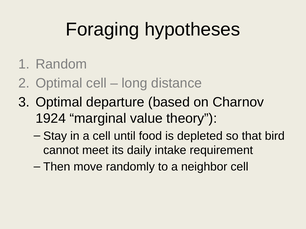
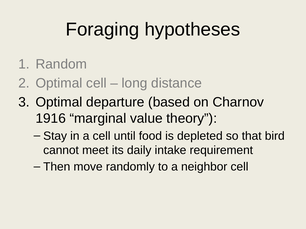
1924: 1924 -> 1916 (51, 119)
